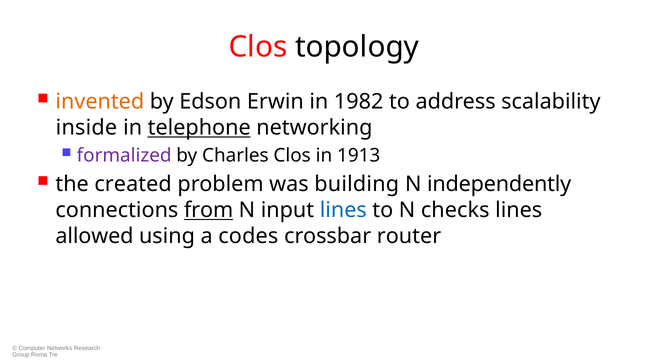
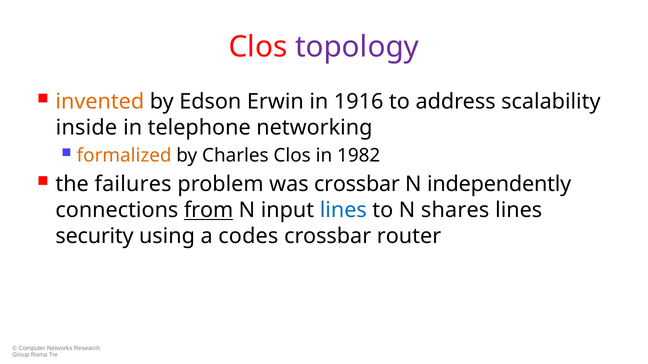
topology colour: black -> purple (357, 47)
1982: 1982 -> 1916 (359, 102)
telephone underline: present -> none (199, 128)
formalized colour: purple -> orange (124, 156)
1913: 1913 -> 1982 (359, 156)
created: created -> failures (133, 185)
was building: building -> crossbar (357, 185)
checks: checks -> shares (455, 211)
allowed: allowed -> security (95, 236)
